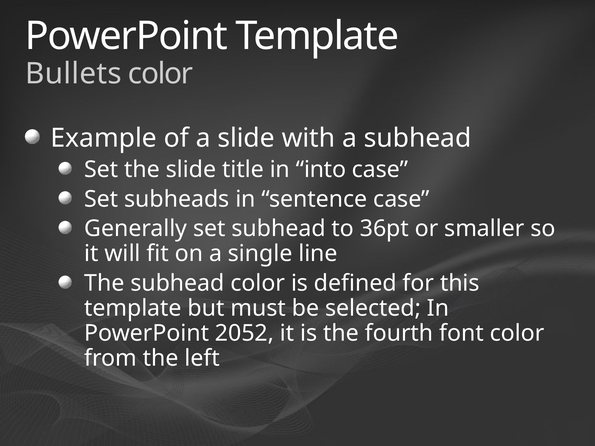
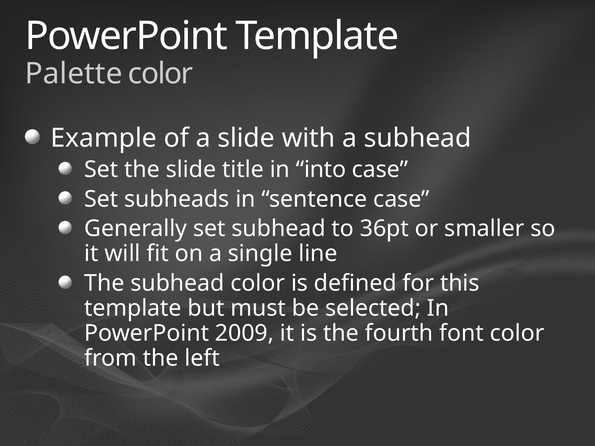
Bullets: Bullets -> Palette (74, 74)
2052: 2052 -> 2009 (244, 333)
